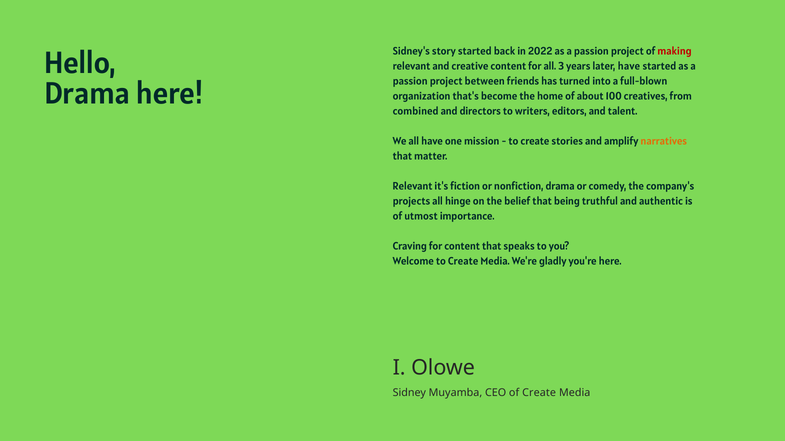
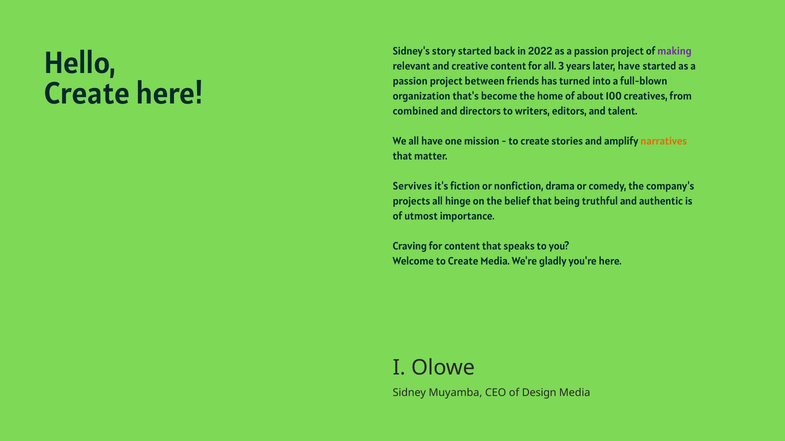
making colour: red -> purple (675, 51)
Drama: Drama -> Create (87, 94)
Relevant: Relevant -> Servives (412, 186)
of Create: Create -> Design (539, 393)
